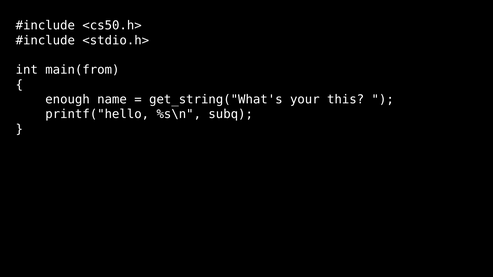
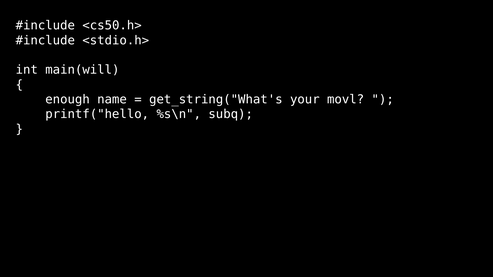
main(from: main(from -> main(will (82, 70)
this: this -> movl (346, 100)
